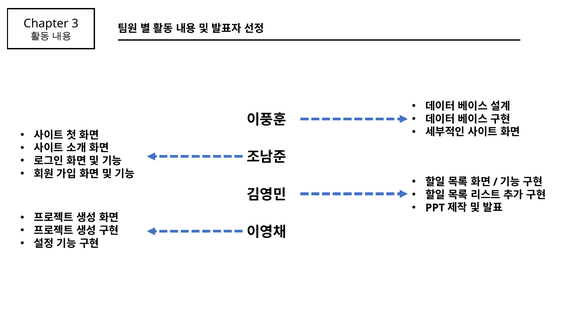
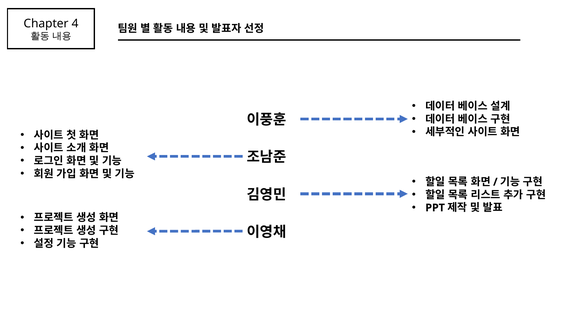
3: 3 -> 4 (75, 23)
